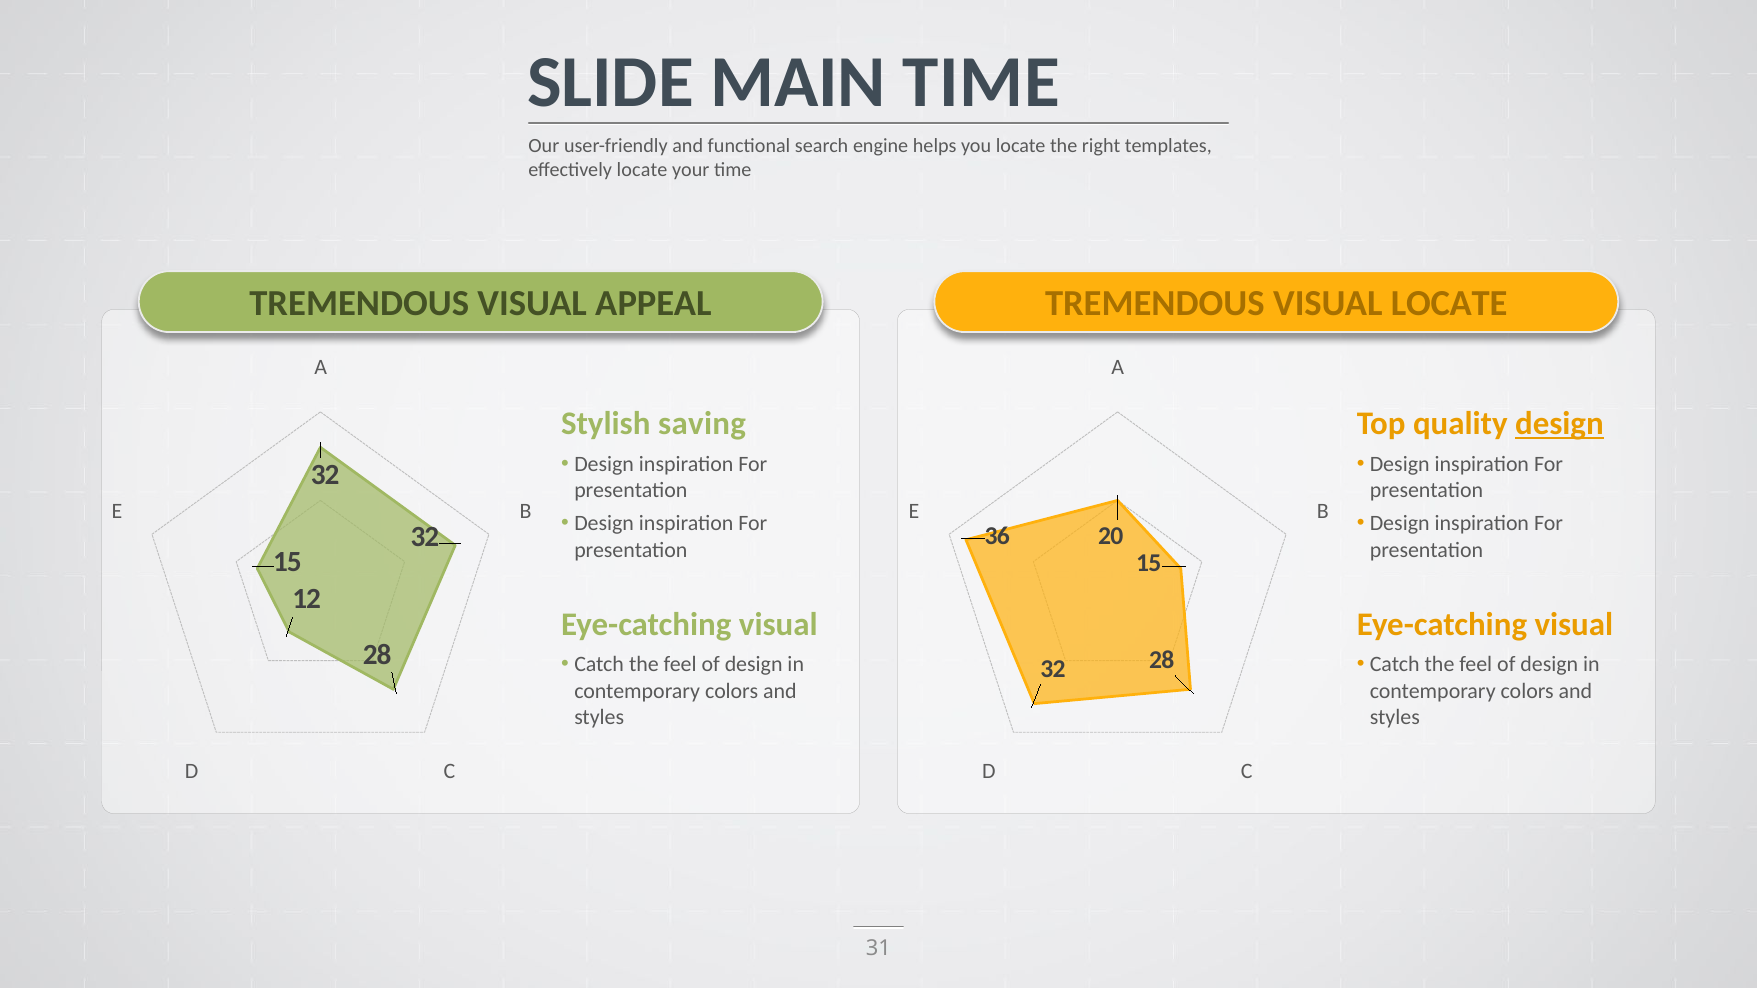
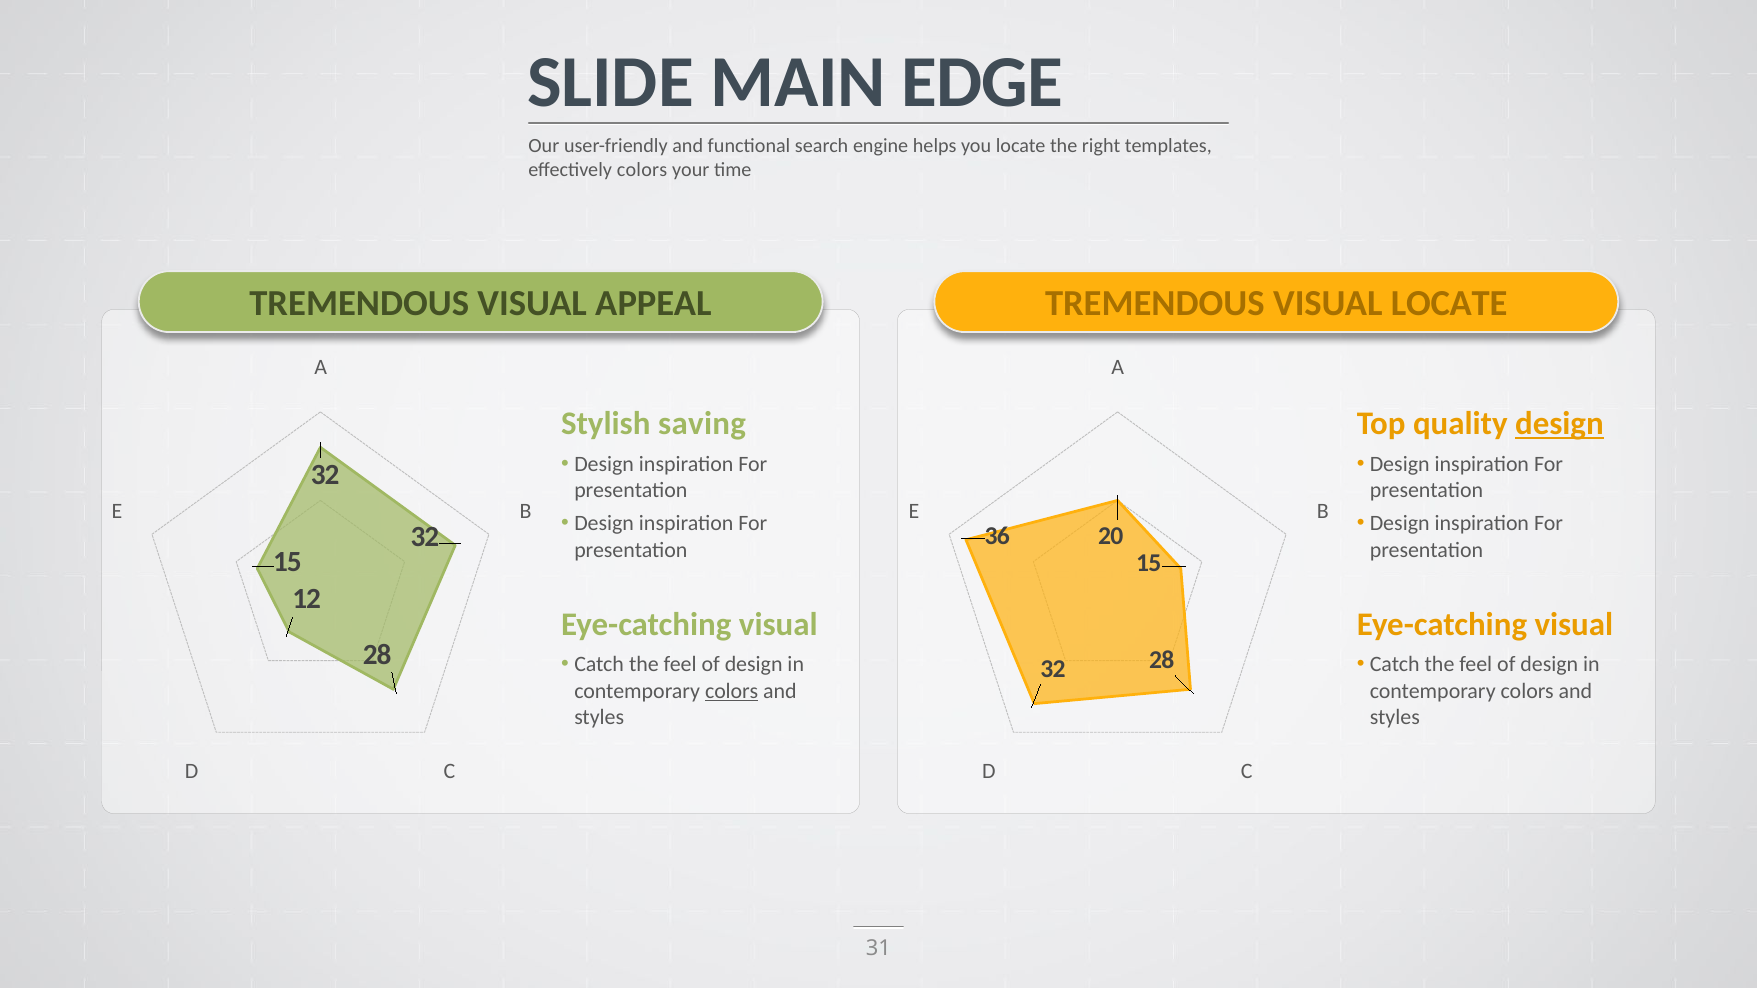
MAIN TIME: TIME -> EDGE (982, 83)
effectively locate: locate -> colors (642, 170)
colors underline: none -> present (732, 691)
